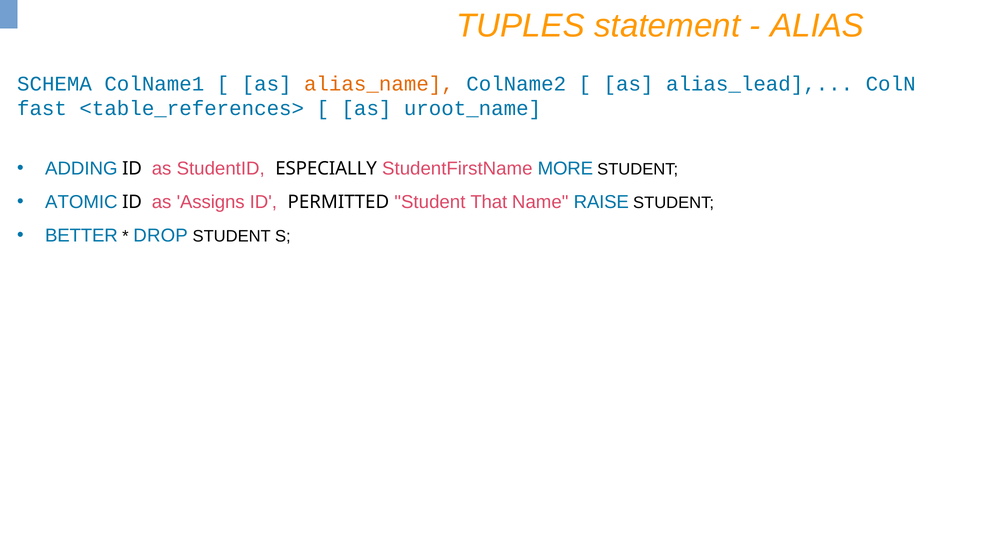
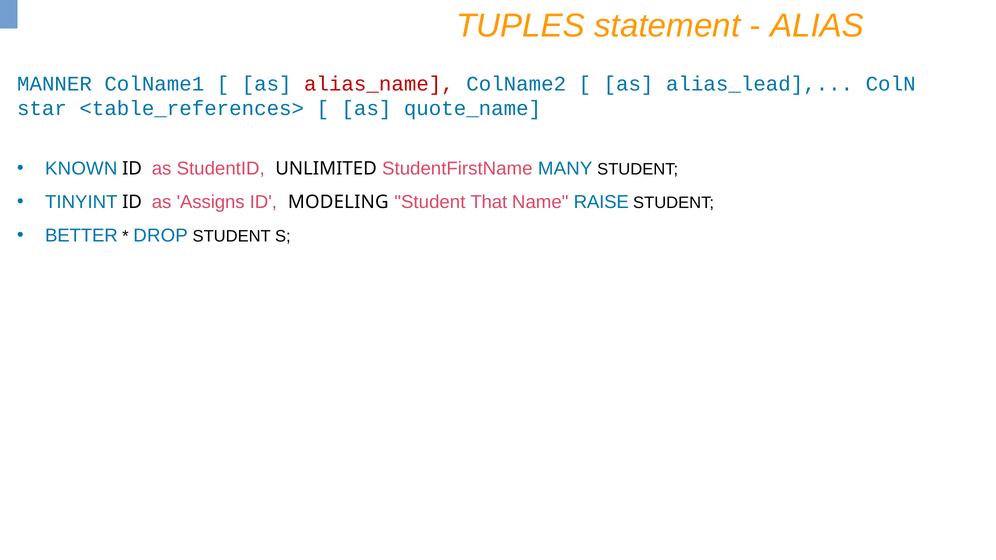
SCHEMA: SCHEMA -> MANNER (54, 84)
alias_name colour: orange -> red (379, 84)
fast: fast -> star (42, 109)
uroot_name: uroot_name -> quote_name (472, 109)
ADDING: ADDING -> KNOWN (81, 169)
ESPECIALLY: ESPECIALLY -> UNLIMITED (326, 169)
MORE: MORE -> MANY (565, 169)
ATOMIC: ATOMIC -> TINYINT (81, 202)
PERMITTED: PERMITTED -> MODELING (338, 202)
